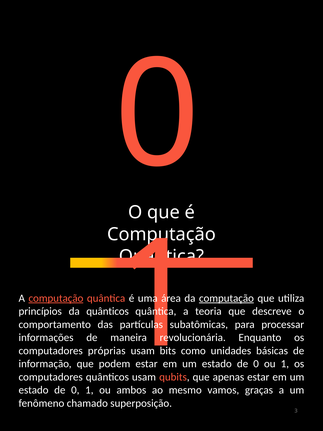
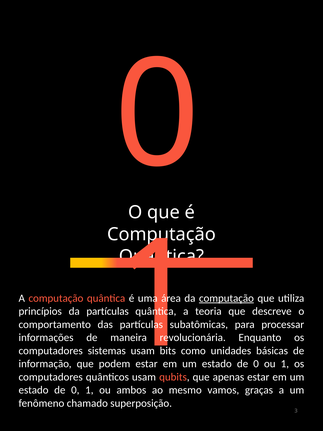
computação underline: present -> none (56, 298)
da quânticos: quânticos -> partículas (108, 311)
próprias: próprias -> sistemas (107, 350)
